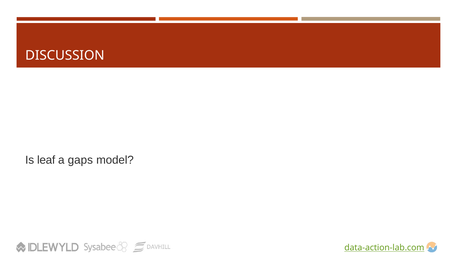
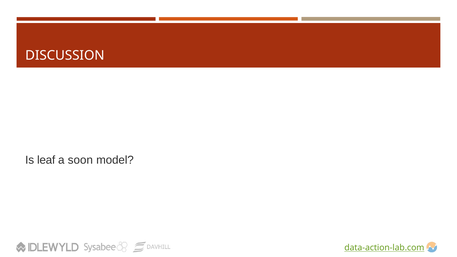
gaps: gaps -> soon (80, 160)
